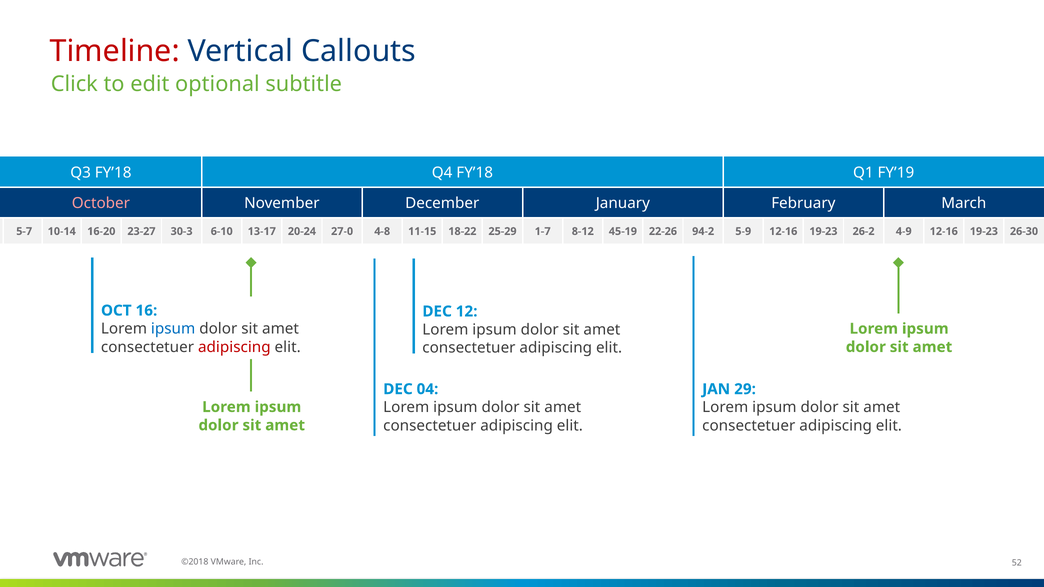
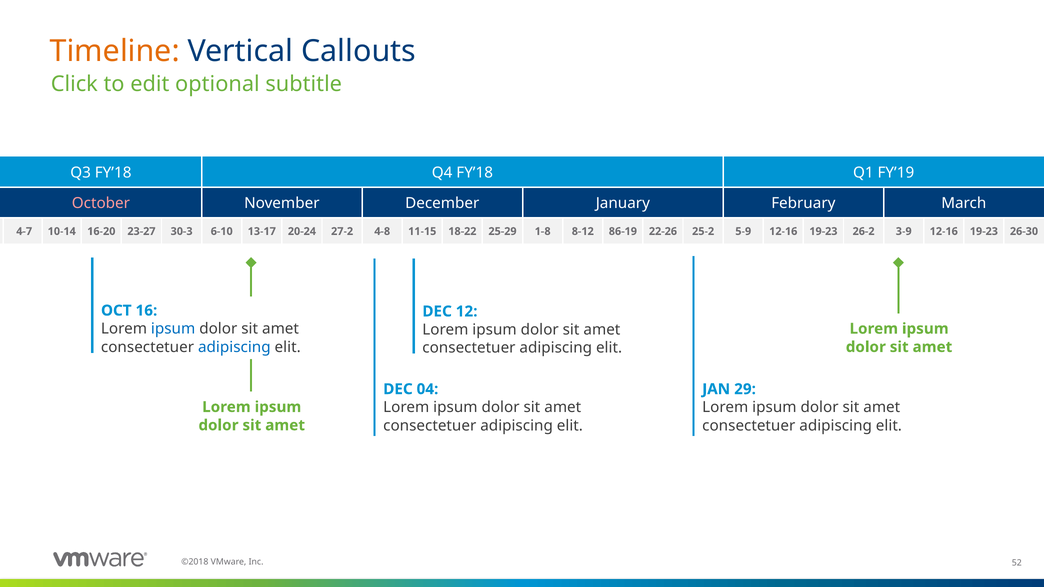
Timeline colour: red -> orange (115, 51)
5-7: 5-7 -> 4-7 (24, 232)
27-0: 27-0 -> 27-2 (342, 232)
1-7: 1-7 -> 1-8 (543, 232)
45-19: 45-19 -> 86-19 (623, 232)
94-2: 94-2 -> 25-2 (703, 232)
4-9: 4-9 -> 3-9 (904, 232)
adipiscing colour: red -> blue (234, 347)
